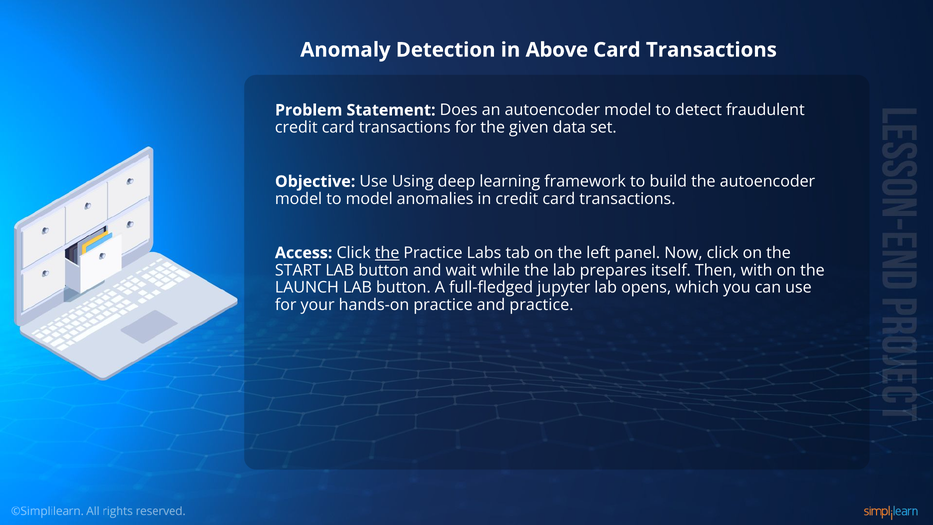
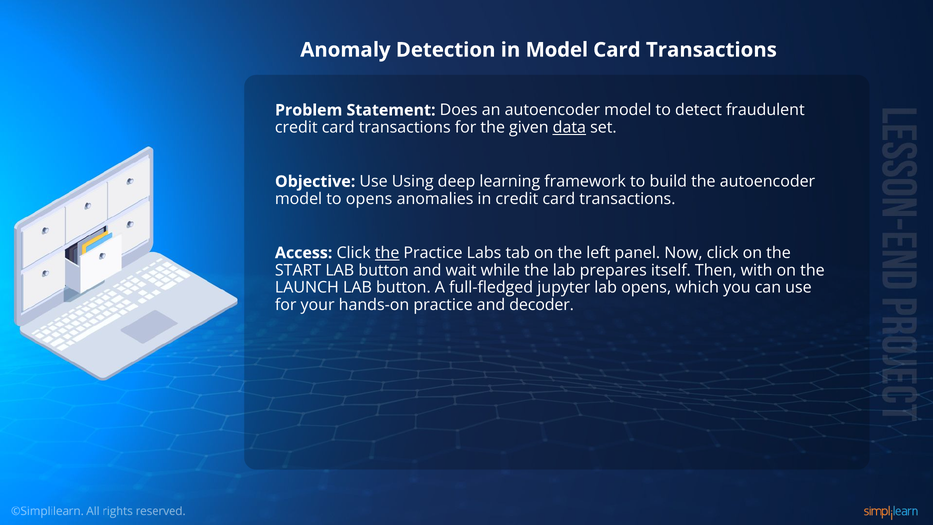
in Above: Above -> Model (557, 50)
data underline: none -> present (569, 127)
to model: model -> opens (369, 199)
and practice: practice -> decoder (542, 305)
